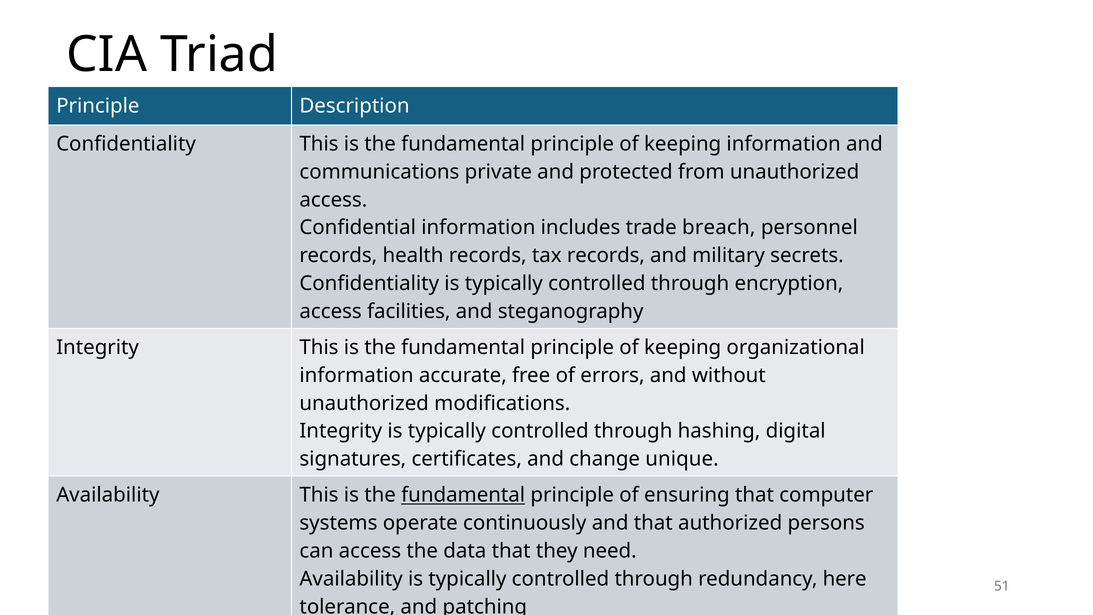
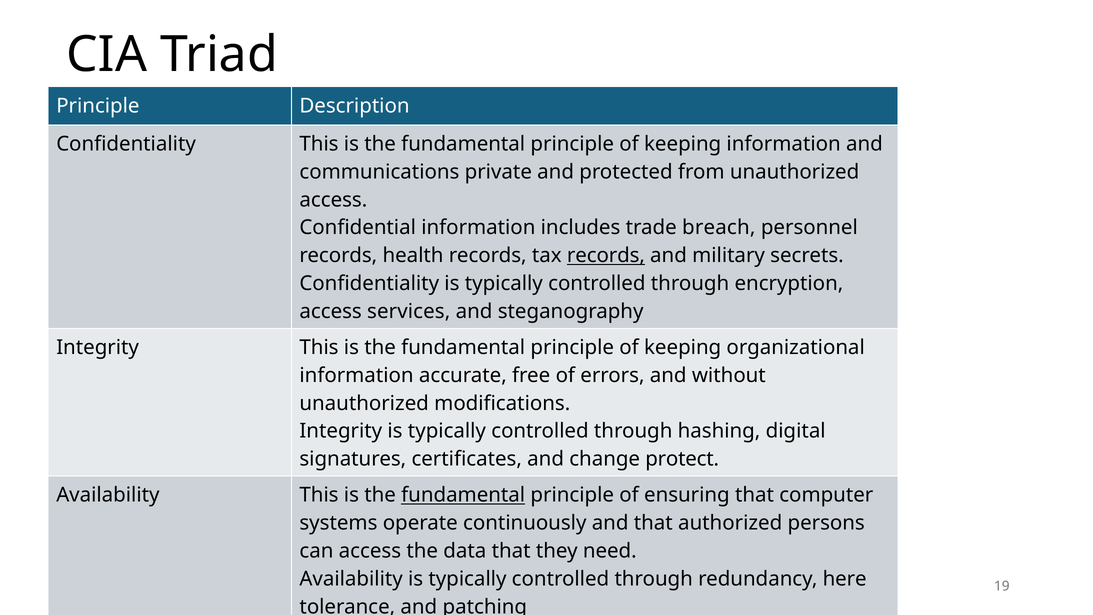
records underline: none -> present (606, 255)
facilities: facilities -> services (409, 311)
unique: unique -> protect (682, 459)
51: 51 -> 19 (1002, 586)
